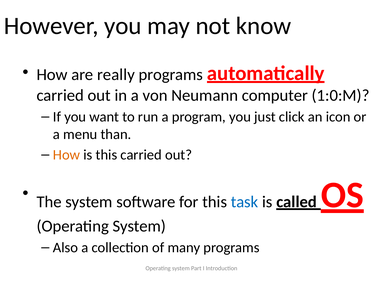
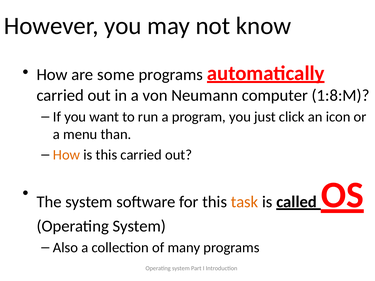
really: really -> some (116, 75)
1:0:M: 1:0:M -> 1:8:M (341, 95)
task colour: blue -> orange (245, 202)
